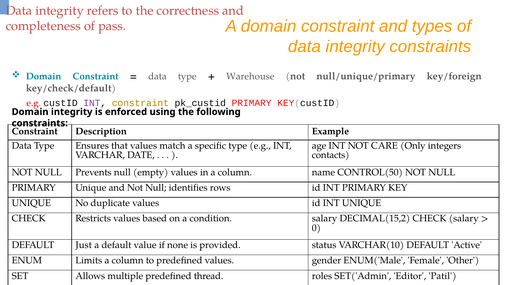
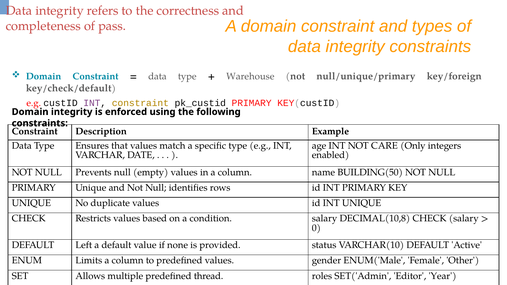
contacts: contacts -> enabled (331, 155)
CONTROL(50: CONTROL(50 -> BUILDING(50 (370, 172)
DECIMAL(15,2: DECIMAL(15,2 -> DECIMAL(10,8 (375, 219)
Just: Just -> Left (84, 245)
Patil: Patil -> Year (443, 276)
